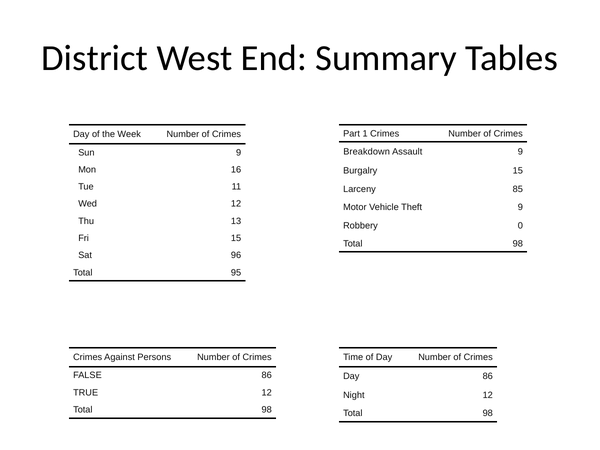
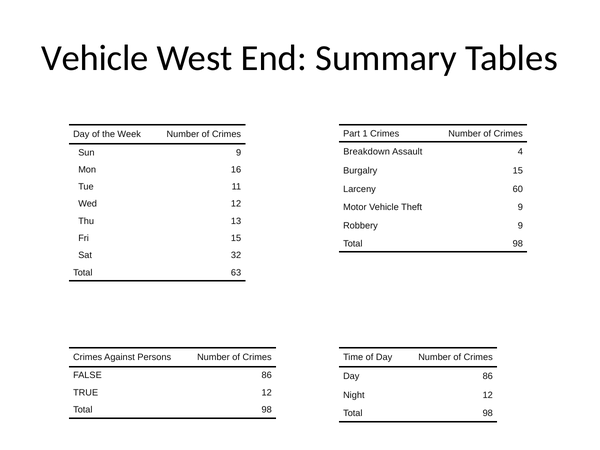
District: District -> Vehicle (95, 58)
Assault 9: 9 -> 4 (520, 152)
85: 85 -> 60 (518, 189)
Robbery 0: 0 -> 9 (520, 226)
96: 96 -> 32 (236, 255)
95: 95 -> 63 (236, 273)
